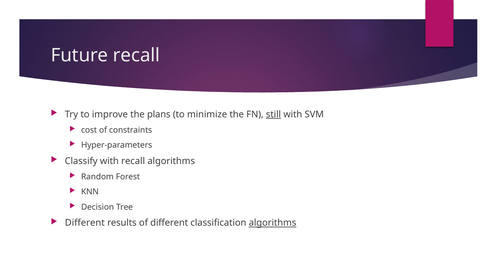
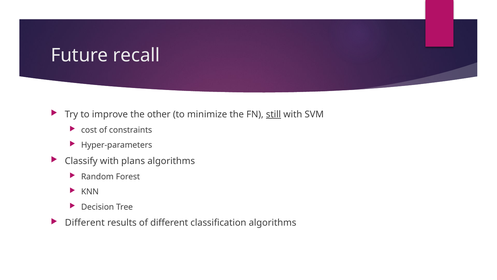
plans: plans -> other (159, 114)
with recall: recall -> plans (133, 161)
algorithms underline: present -> none (273, 223)
